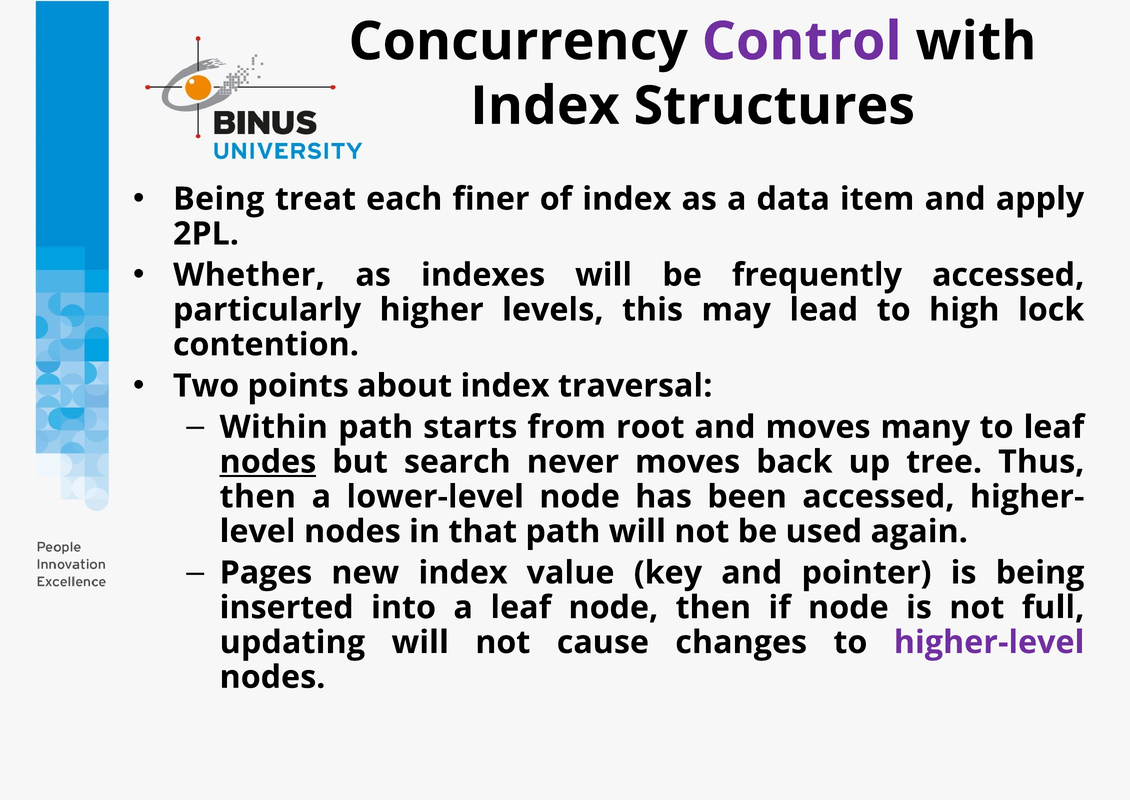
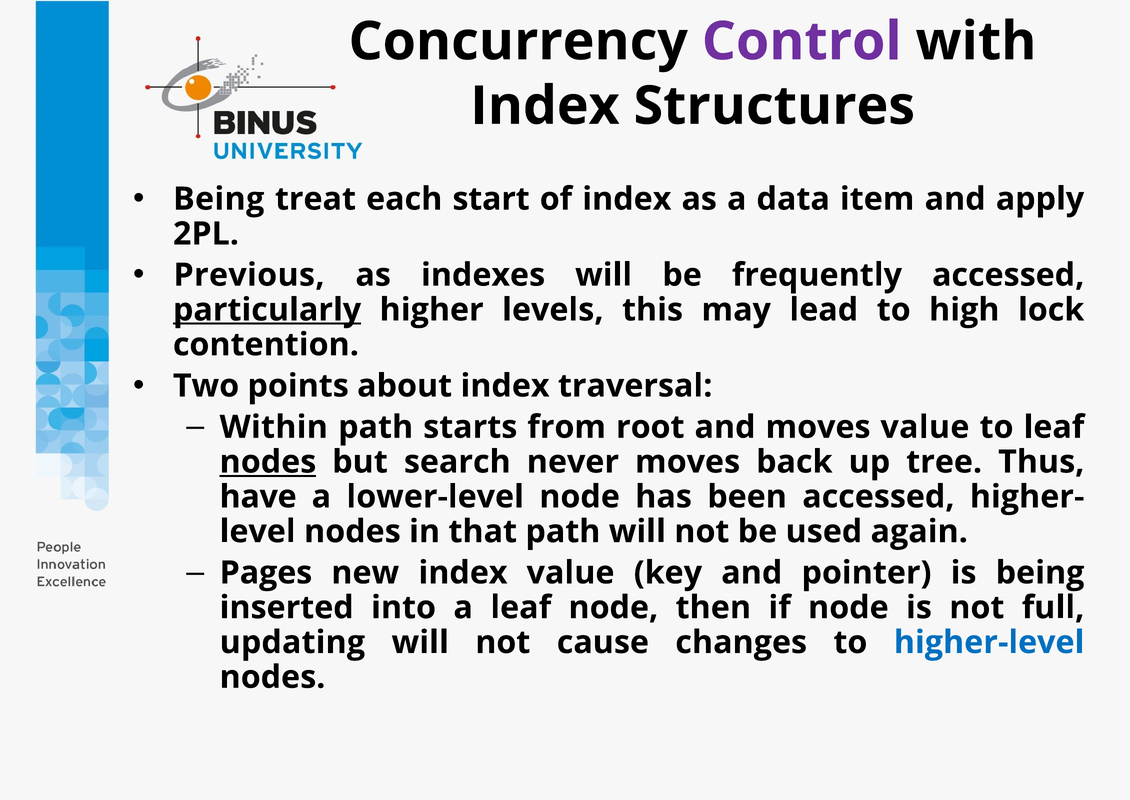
finer: finer -> start (491, 199)
Whether: Whether -> Previous (249, 275)
particularly underline: none -> present (267, 310)
moves many: many -> value (925, 427)
then: then -> have (258, 496)
higher-level colour: purple -> blue (989, 642)
